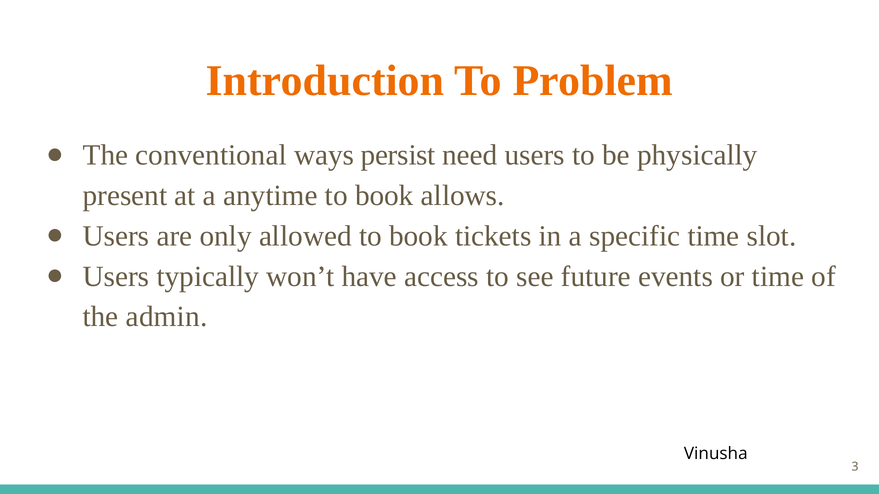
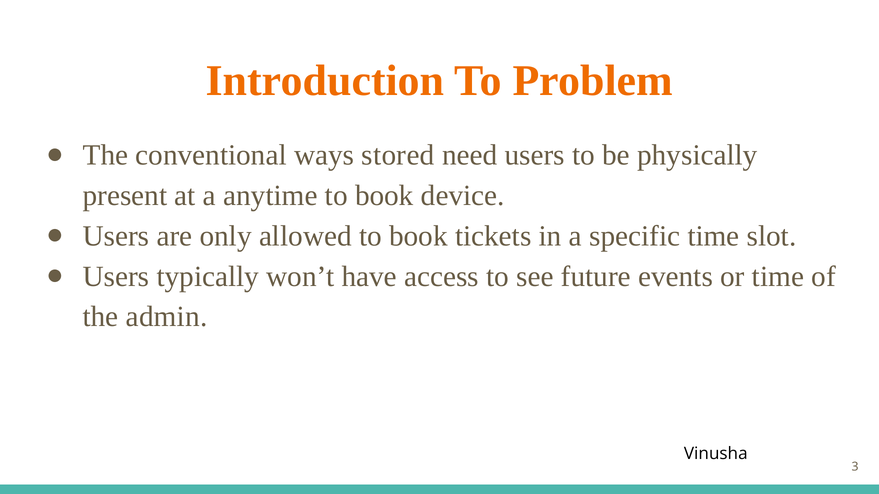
persist: persist -> stored (398, 155)
allows: allows -> device (463, 196)
